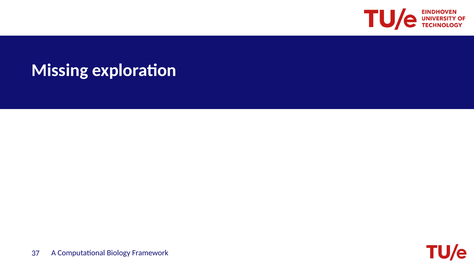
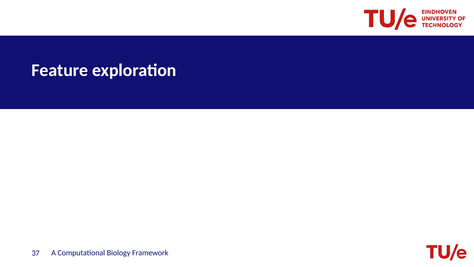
Missing: Missing -> Feature (60, 70)
